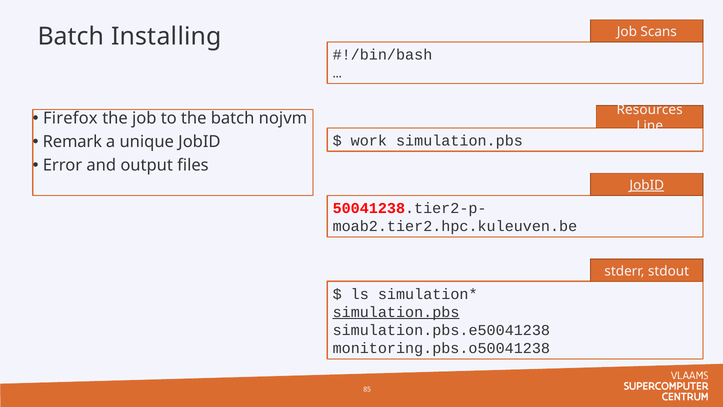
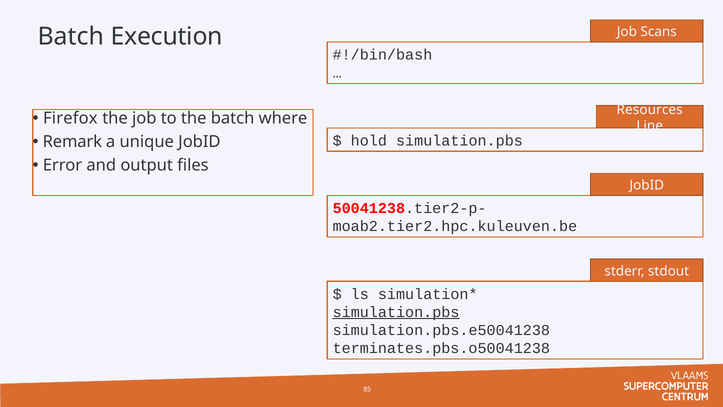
Installing: Installing -> Execution (167, 36)
nojvm: nojvm -> where (283, 118)
work: work -> hold (369, 141)
JobID underline: present -> none (647, 185)
monitoring.pbs.o50041238: monitoring.pbs.o50041238 -> terminates.pbs.o50041238 (441, 348)
